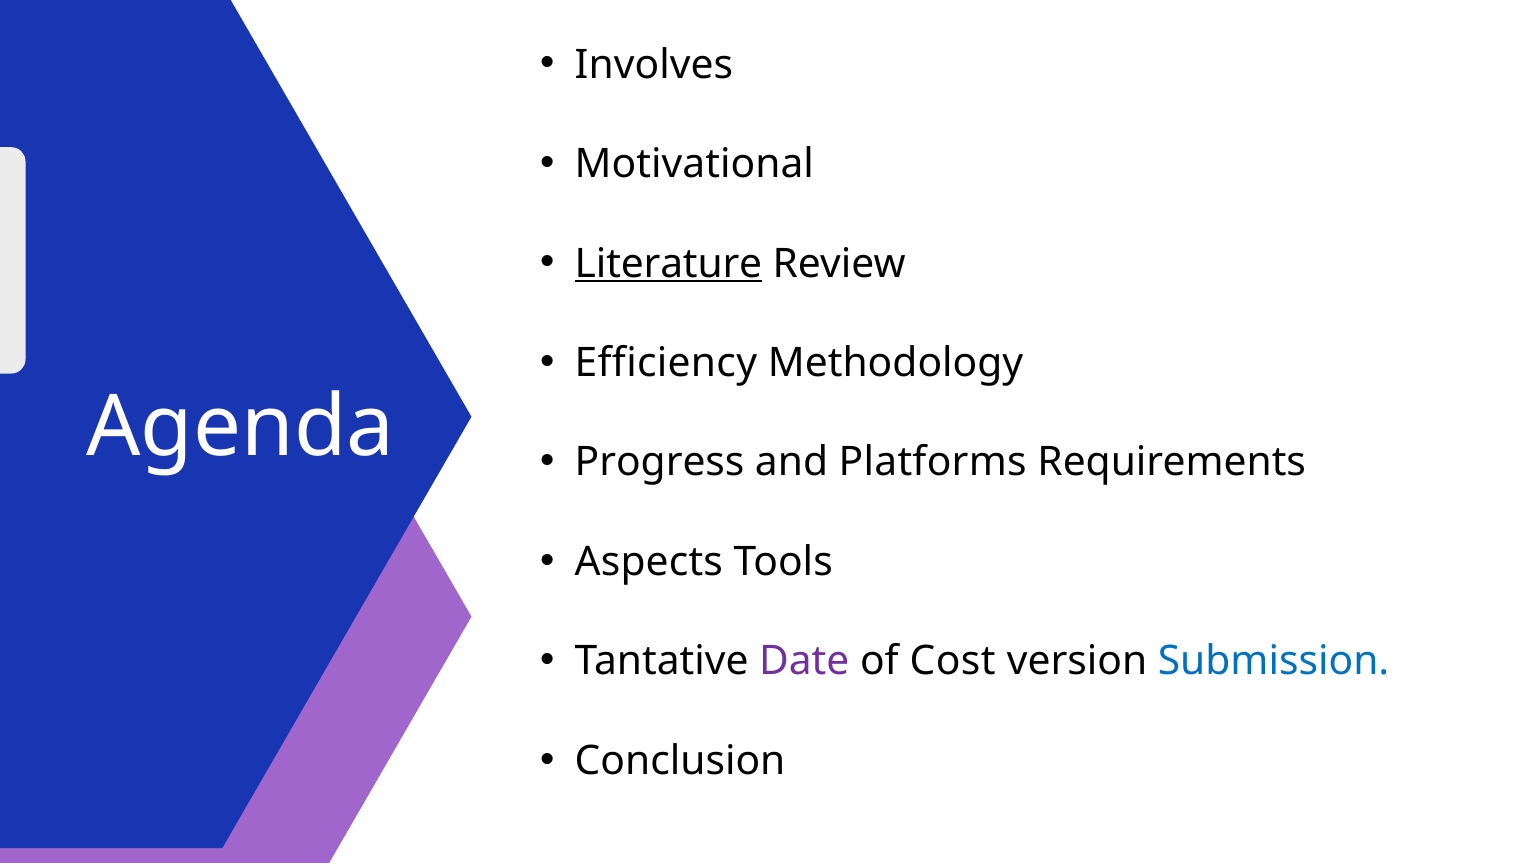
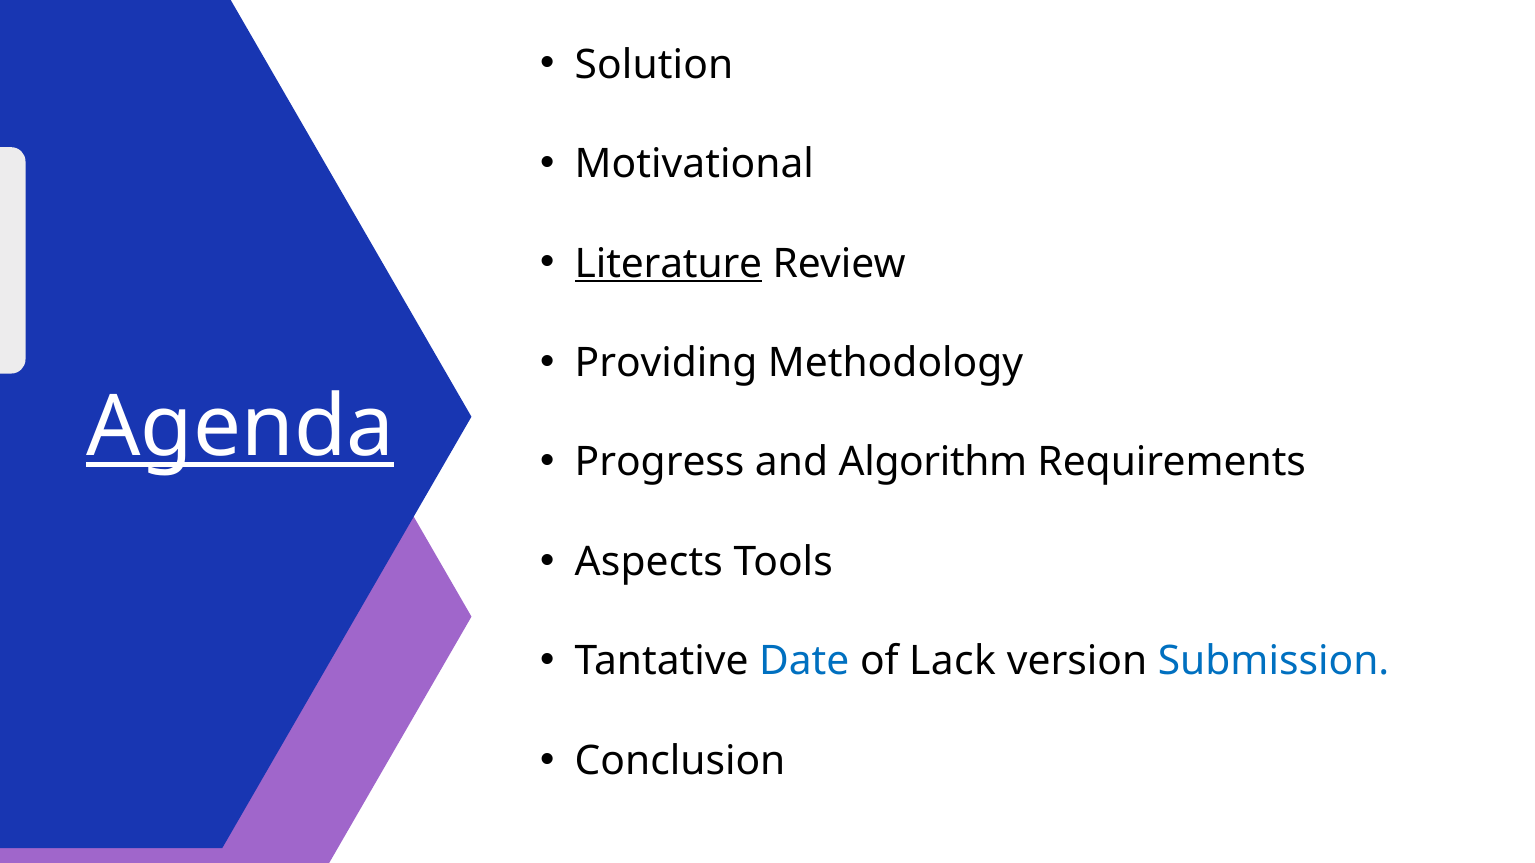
Involves: Involves -> Solution (654, 65)
Efficiency: Efficiency -> Providing (666, 363)
Agenda underline: none -> present (240, 428)
Platforms: Platforms -> Algorithm (933, 463)
Date colour: purple -> blue (804, 662)
Cost: Cost -> Lack (953, 662)
